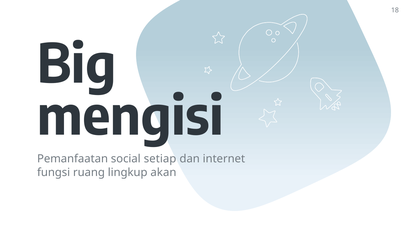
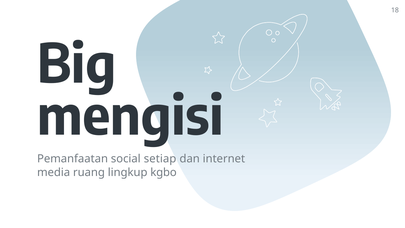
fungsi: fungsi -> media (54, 172)
akan: akan -> kgbo (164, 172)
